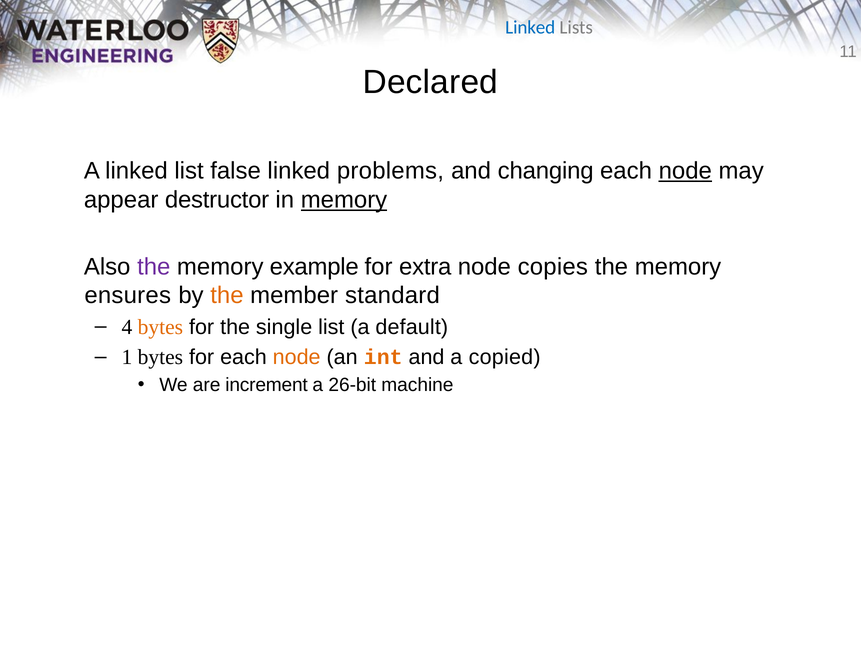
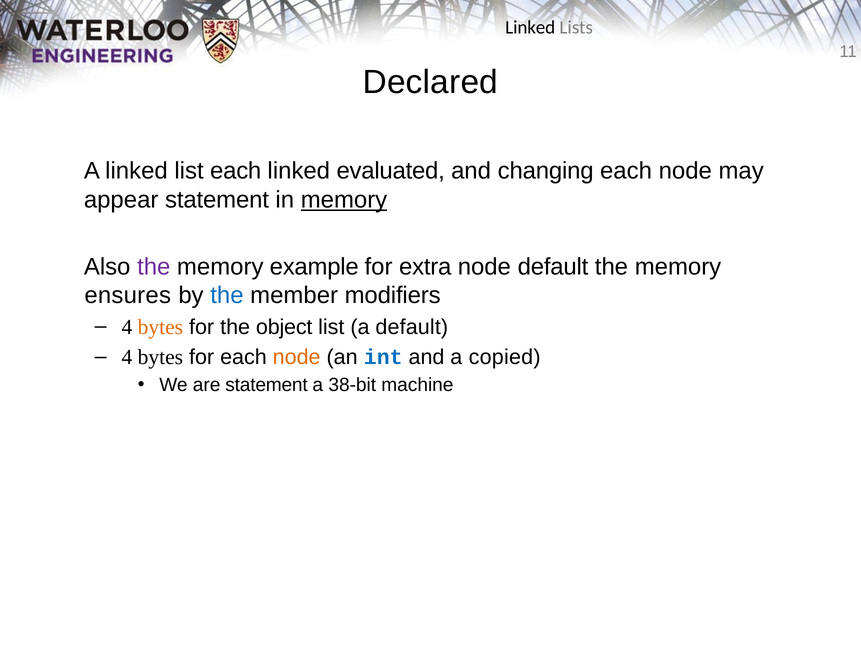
Linked colour: blue -> black (530, 27)
list false: false -> each (236, 171)
problems: problems -> evaluated (391, 171)
node underline: present -> none (685, 171)
appear destructor: destructor -> statement (217, 200)
node copies: copies -> default (553, 267)
the colour: orange -> blue (227, 295)
standard: standard -> modifiers (393, 295)
single: single -> object (284, 327)
1: 1 -> 4 (127, 357)
int colour: orange -> blue (383, 357)
are increment: increment -> statement (267, 385)
26-bit: 26-bit -> 38-bit (352, 385)
